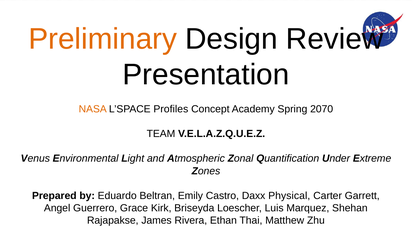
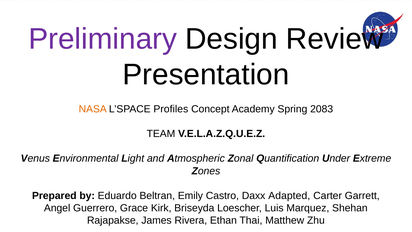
Preliminary colour: orange -> purple (103, 39)
2070: 2070 -> 2083 (322, 109)
Physical: Physical -> Adapted (289, 195)
